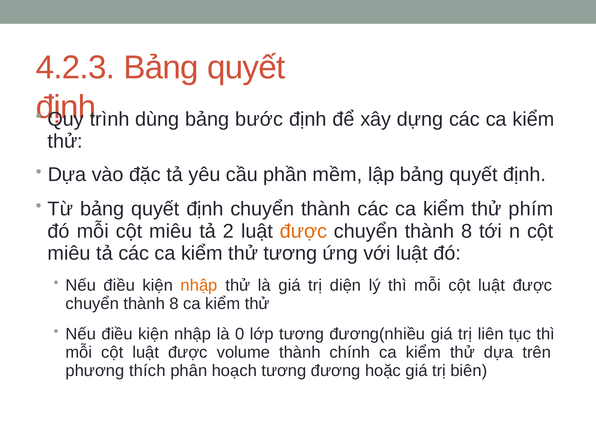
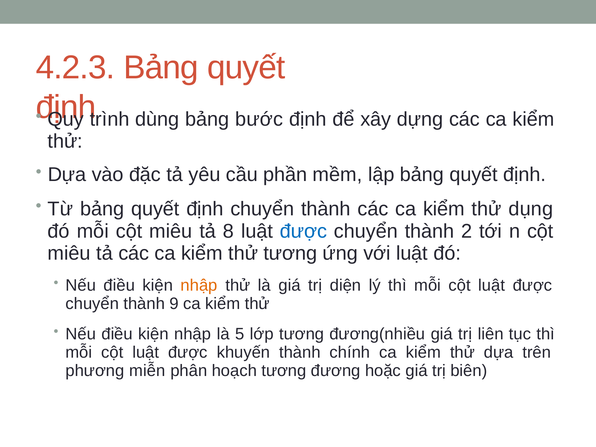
phím: phím -> dụng (531, 209)
2: 2 -> 8 (229, 231)
được colour: orange -> blue (304, 231)
8: 8 -> 2 (467, 231)
8: 8 -> 9 (174, 304)
0: 0 -> 5 (240, 334)
volume: volume -> khuyến (243, 352)
thích: thích -> miễn (147, 371)
